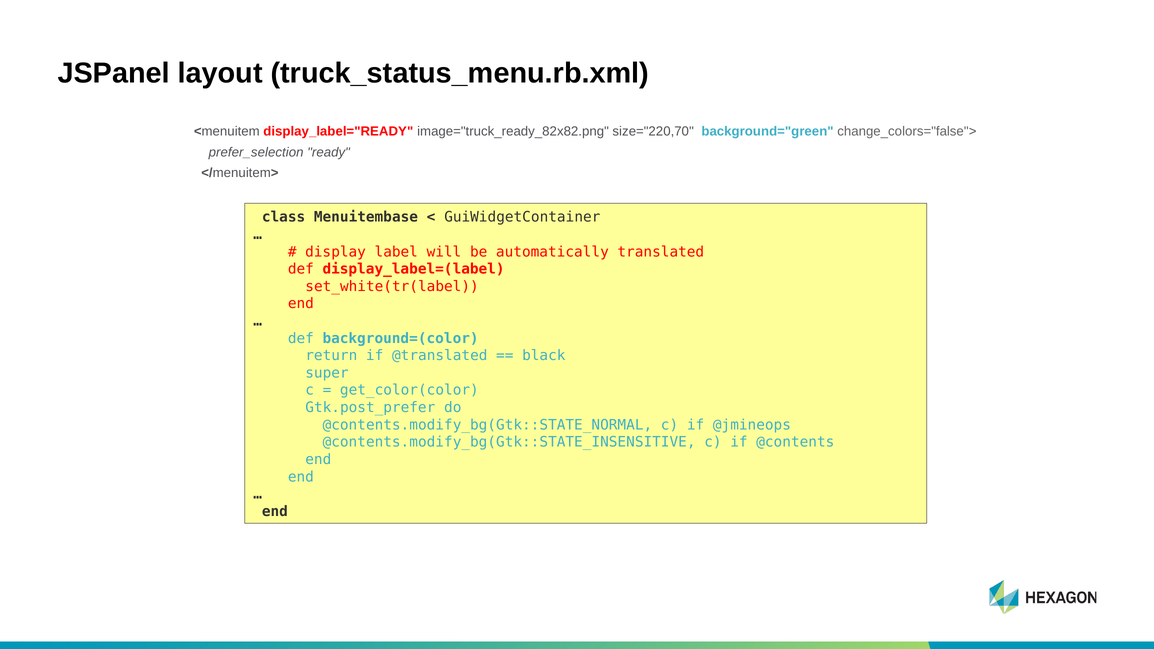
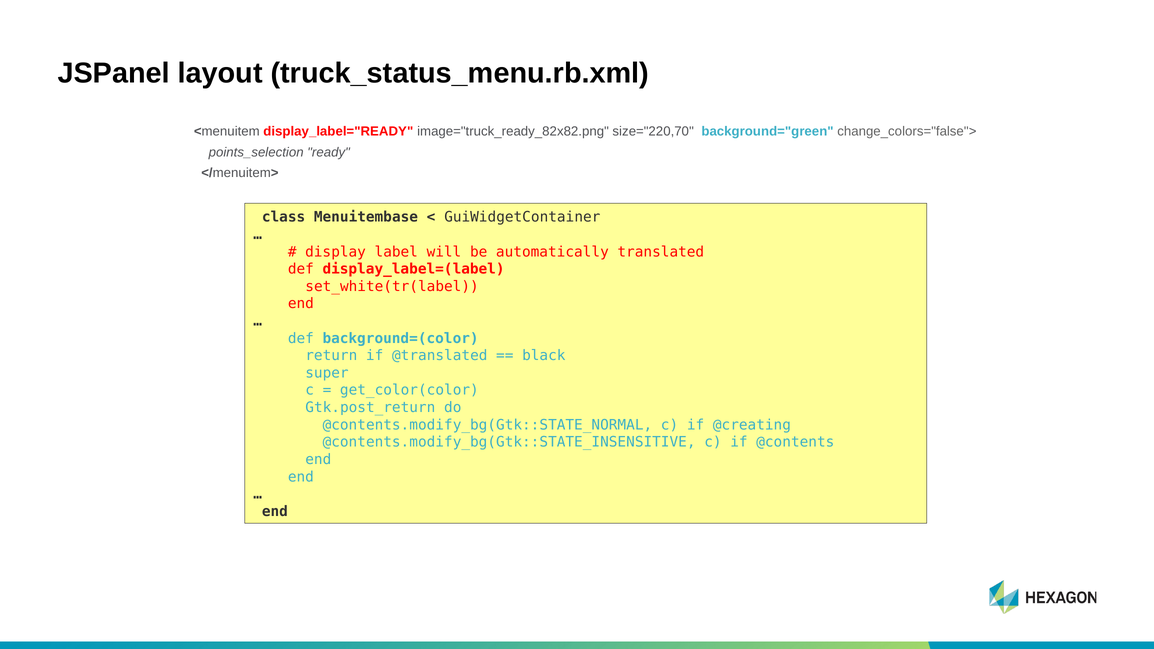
prefer_selection: prefer_selection -> points_selection (256, 152)
Gtk.post_prefer: Gtk.post_prefer -> Gtk.post_return (370, 408)
@jmineops: @jmineops -> @creating (752, 425)
